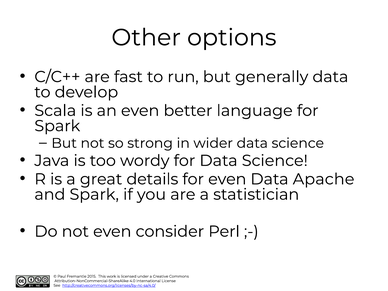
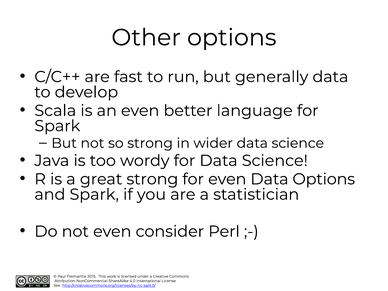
great details: details -> strong (152, 179)
Data Apache: Apache -> Options (324, 179)
